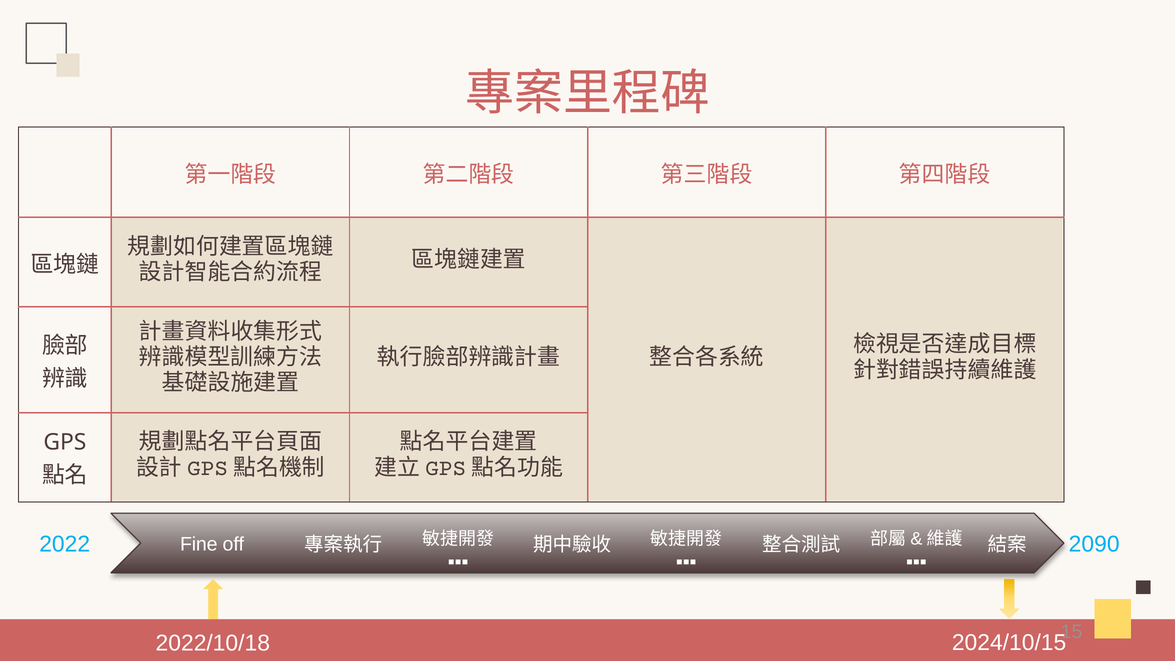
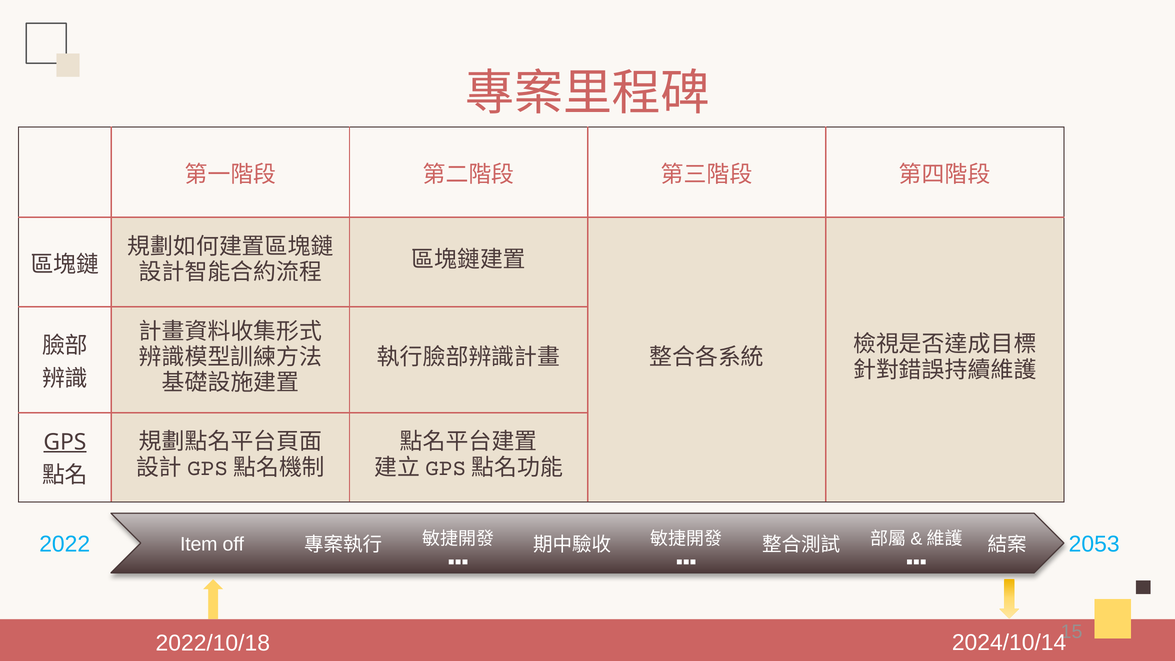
GPS underline: none -> present (65, 442)
2090: 2090 -> 2053 (1094, 544)
Fine: Fine -> Item (199, 544)
2024/10/15: 2024/10/15 -> 2024/10/14 (1009, 643)
